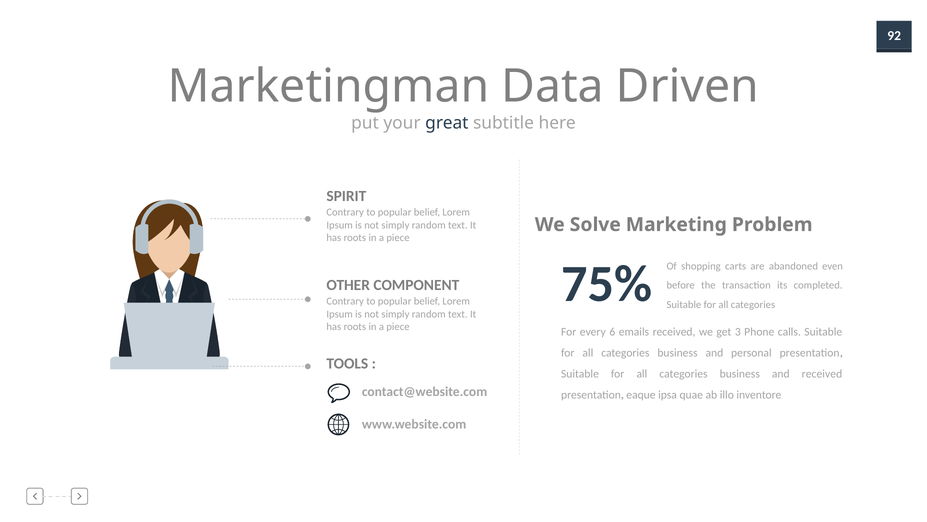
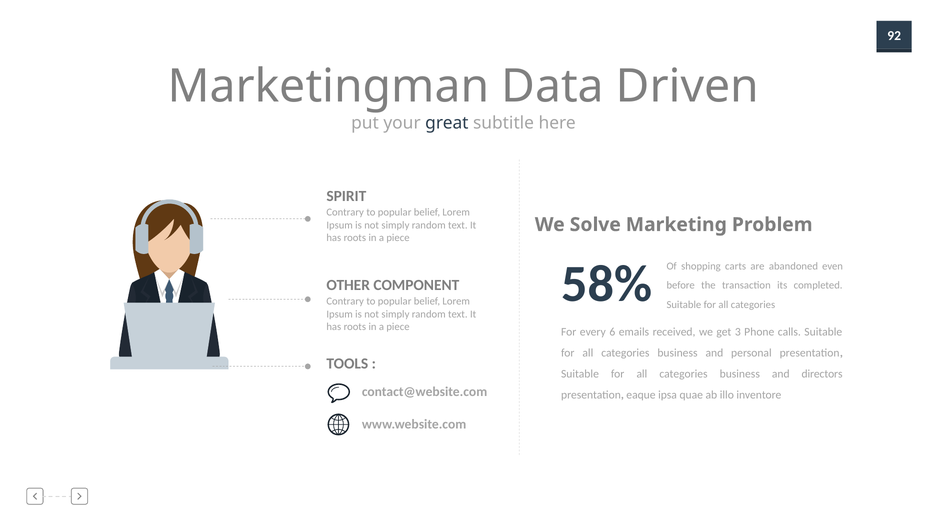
75%: 75% -> 58% (607, 284)
and received: received -> directors (822, 373)
